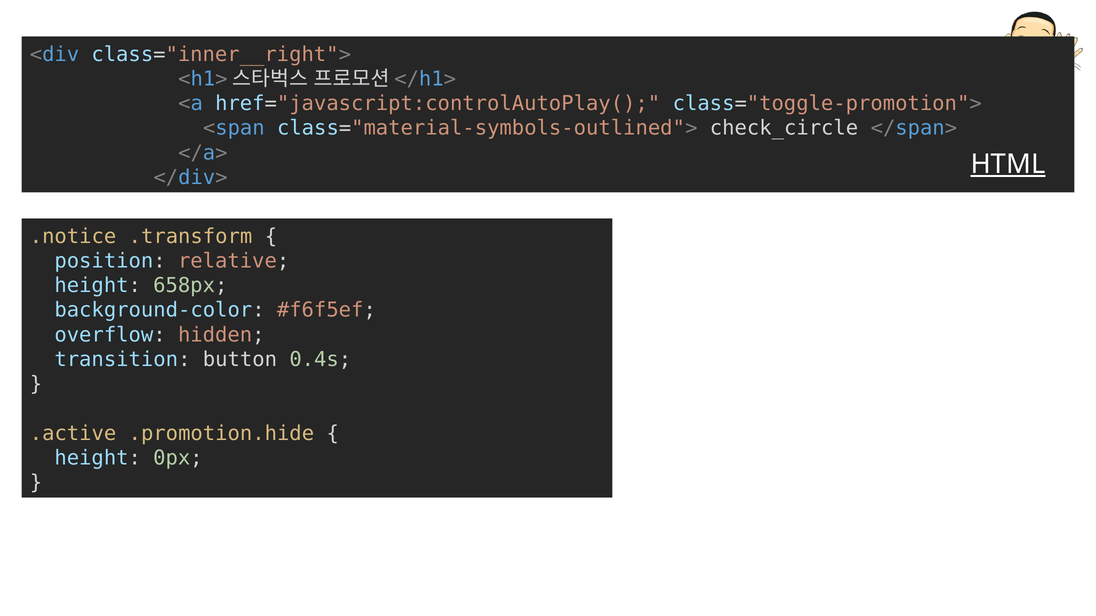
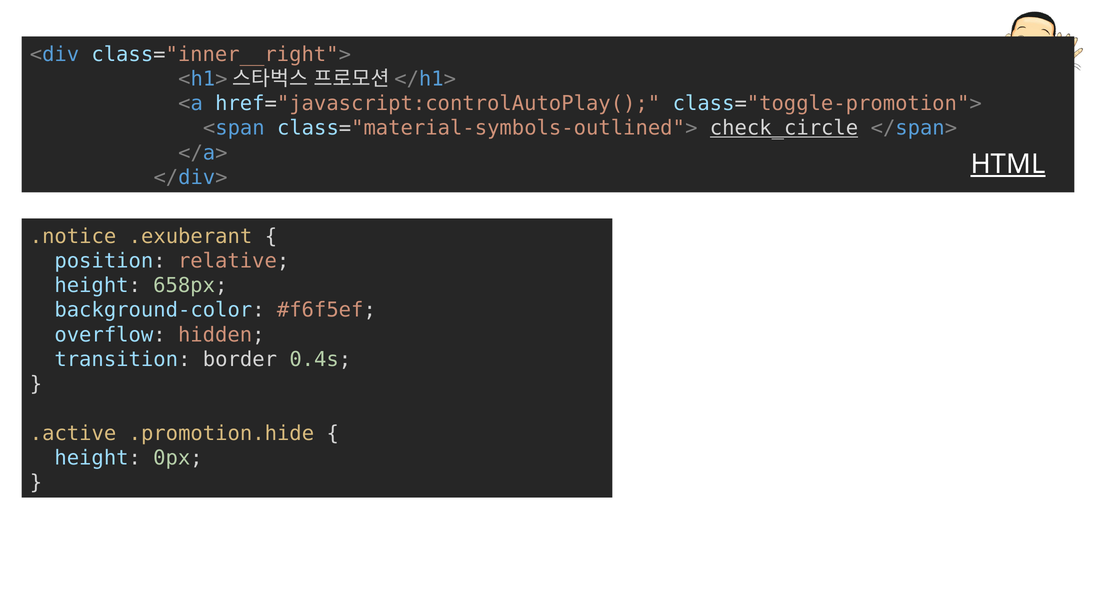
check_circle underline: none -> present (784, 128)
.transform: .transform -> .exuberant (190, 236)
button: button -> border (240, 360)
